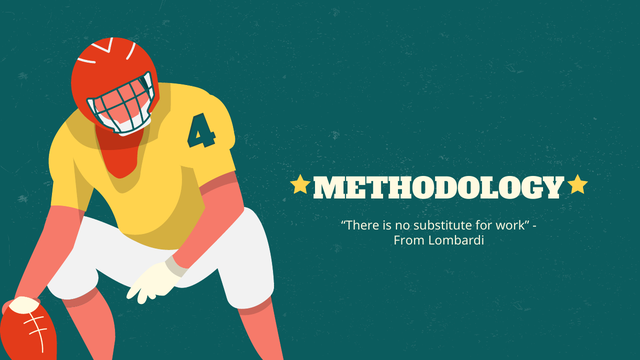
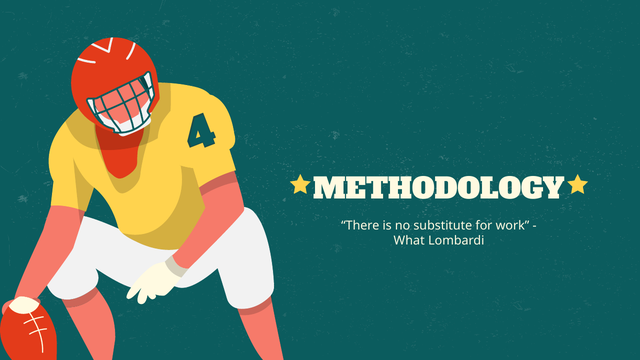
From: From -> What (409, 241)
